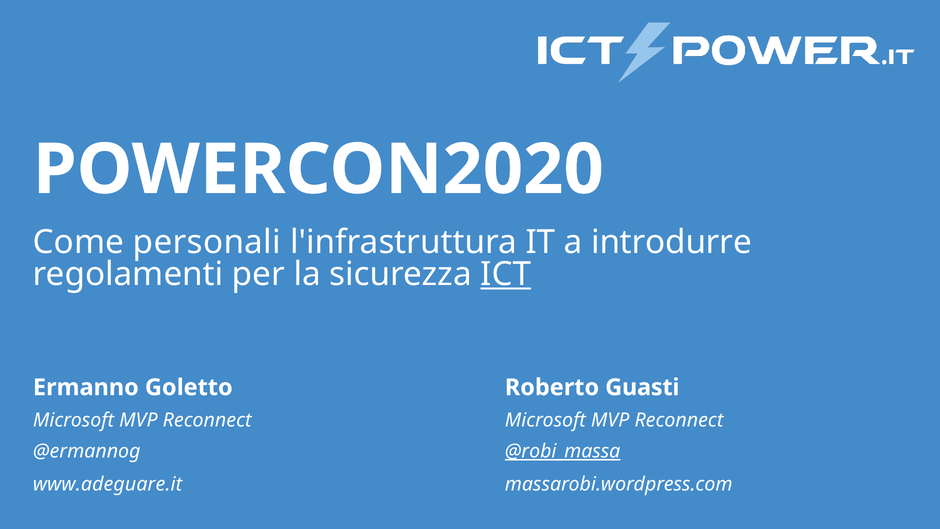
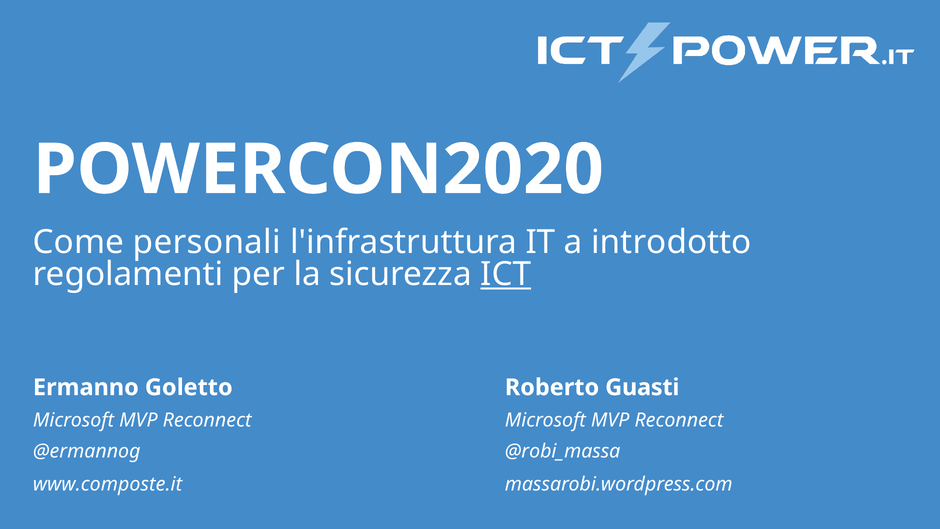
introdurre: introdurre -> introdotto (671, 242)
@robi_massa underline: present -> none (563, 451)
www.adeguare.it: www.adeguare.it -> www.composte.it (108, 484)
